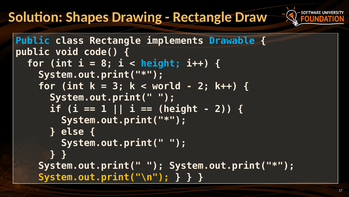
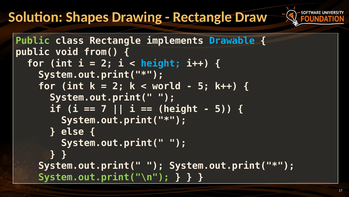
Public colour: light blue -> light green (33, 41)
code(: code( -> from( (101, 52)
8: 8 -> 2 (107, 63)
3: 3 -> 2 (118, 86)
2: 2 -> 5 (203, 86)
1: 1 -> 7 (104, 109)
2: 2 -> 5 (223, 109)
System.out.print("\n colour: yellow -> light green (104, 177)
